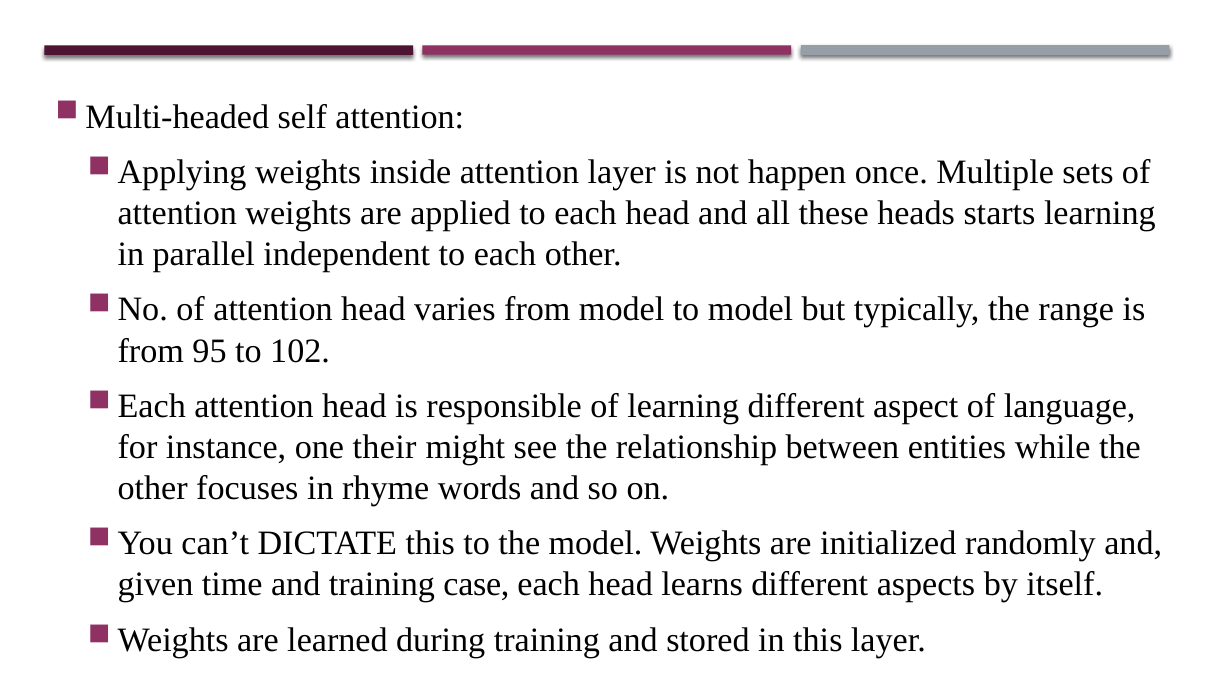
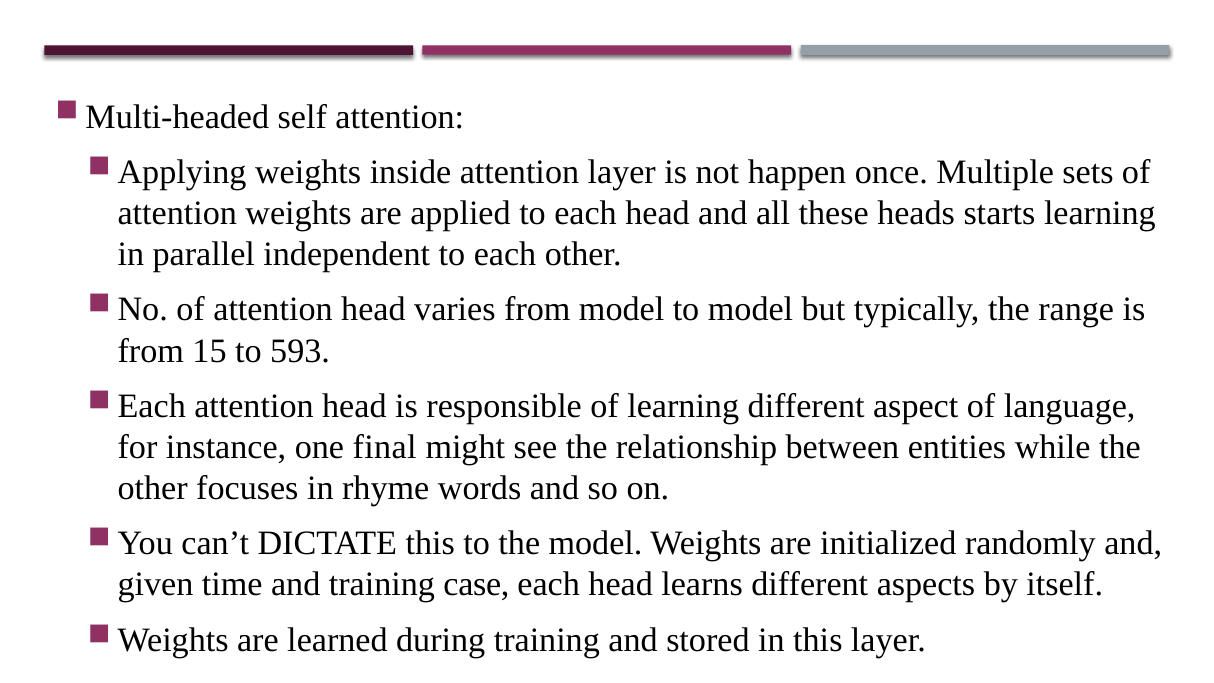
95: 95 -> 15 (210, 351)
102: 102 -> 593 (300, 351)
their: their -> final (385, 447)
